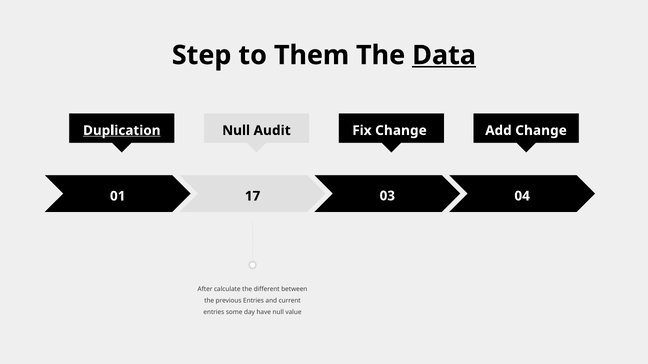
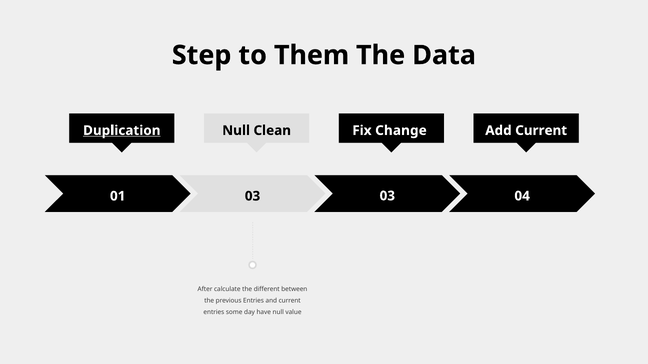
Data underline: present -> none (444, 55)
Audit: Audit -> Clean (272, 131)
Add Change: Change -> Current (541, 131)
01 17: 17 -> 03 (253, 196)
